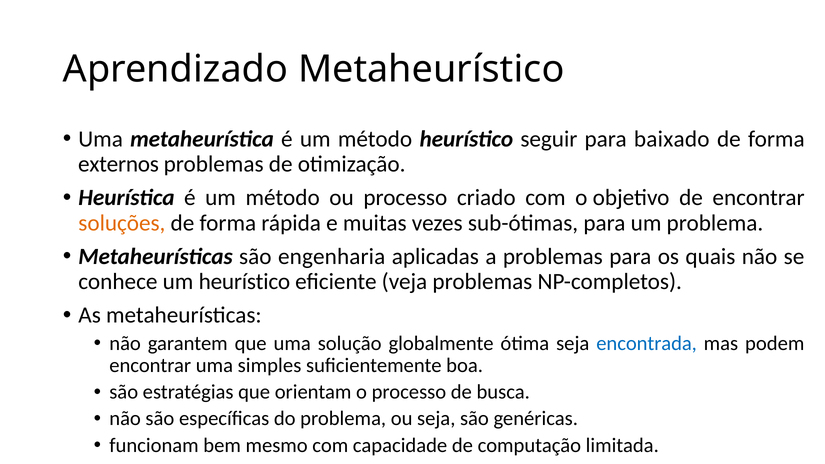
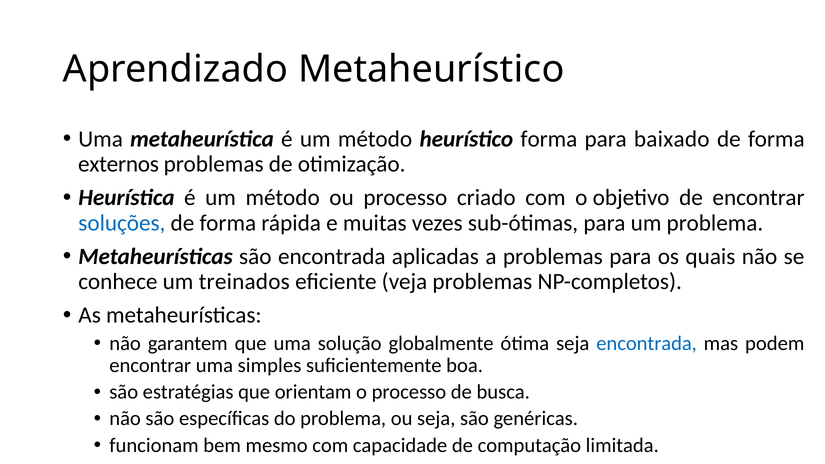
heurístico seguir: seguir -> forma (549, 139)
soluções colour: orange -> blue (122, 223)
são engenharia: engenharia -> encontrada (332, 257)
um heurístico: heurístico -> treinados (244, 282)
